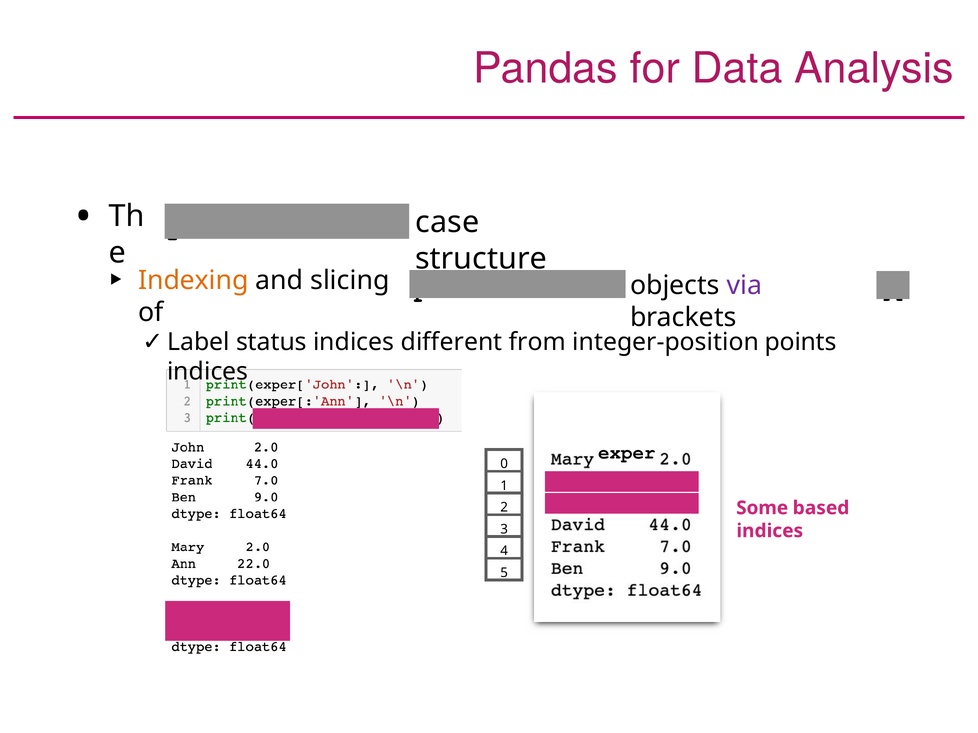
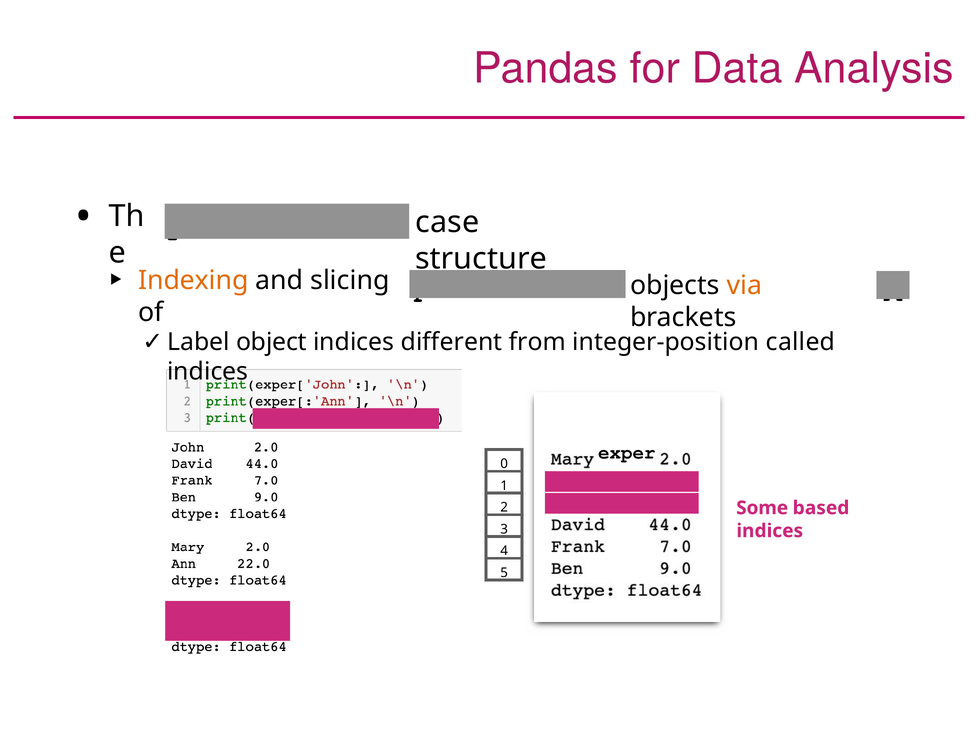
via colour: purple -> orange (744, 286)
status: status -> object (271, 342)
points: points -> called (800, 342)
